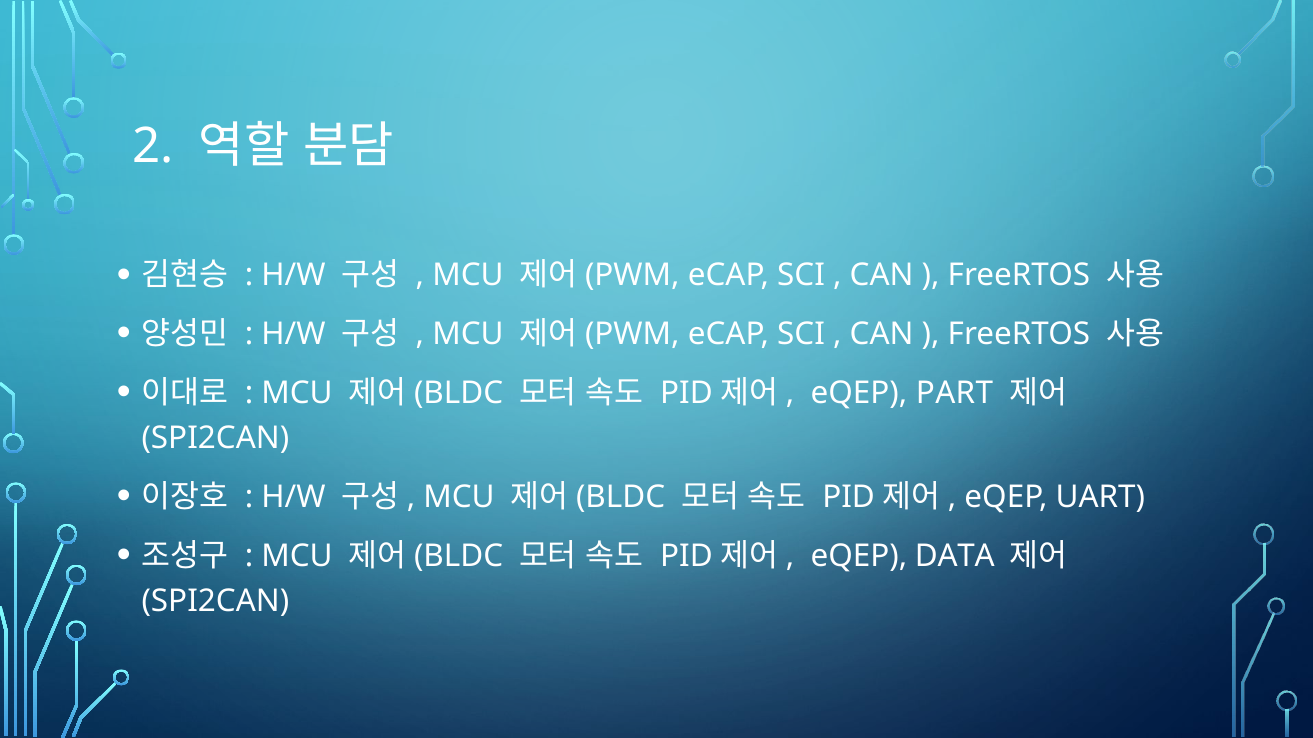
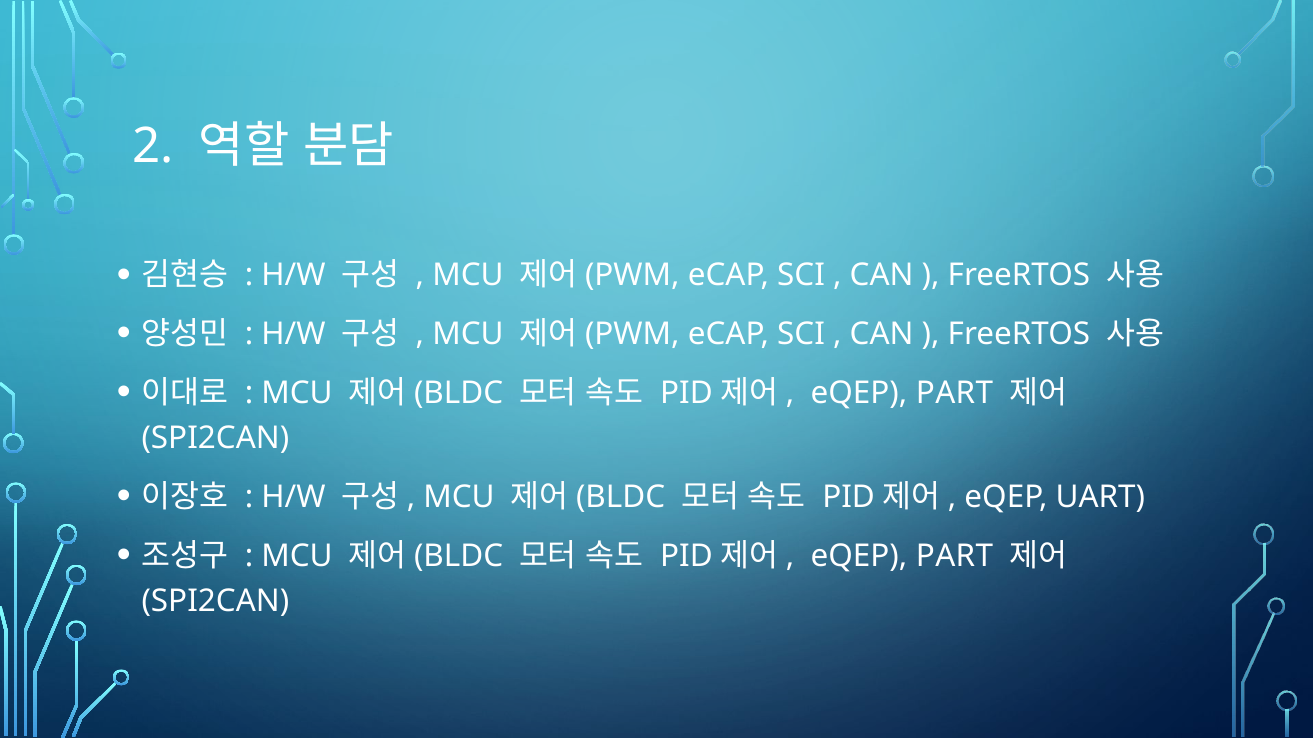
DATA: DATA -> PART (954, 557)
